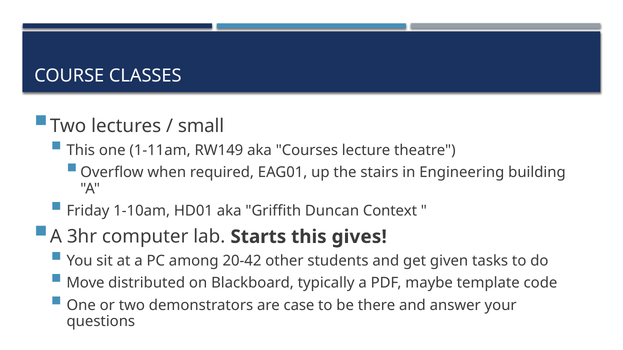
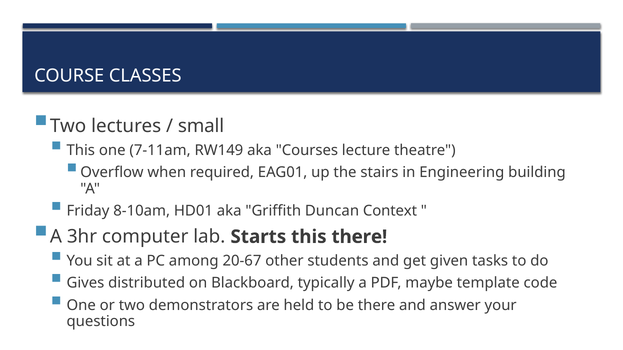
1-11am: 1-11am -> 7-11am (160, 150)
1-10am: 1-10am -> 8-10am (142, 211)
this gives: gives -> there (359, 237)
20-42: 20-42 -> 20-67 (242, 261)
Move: Move -> Gives (85, 283)
case: case -> held (299, 306)
